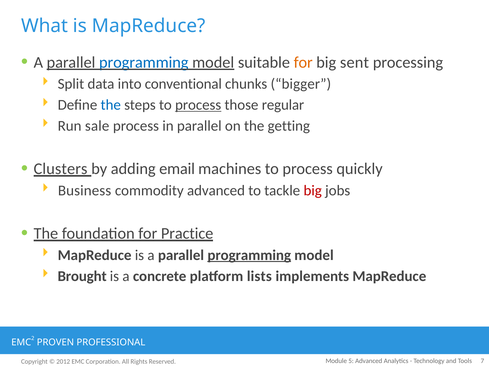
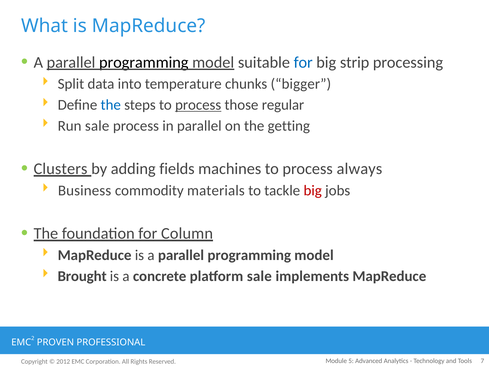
programming colour: blue -> black (144, 62)
for colour: orange -> blue (303, 62)
sent: sent -> strip (355, 62)
conventional: conventional -> temperature (183, 84)
email: email -> fields (177, 169)
quickly: quickly -> always (359, 169)
commodity advanced: advanced -> materials (216, 190)
Practice: Practice -> Column (187, 233)
programming underline: present -> none (249, 255)
platform lists: lists -> sale (259, 276)
